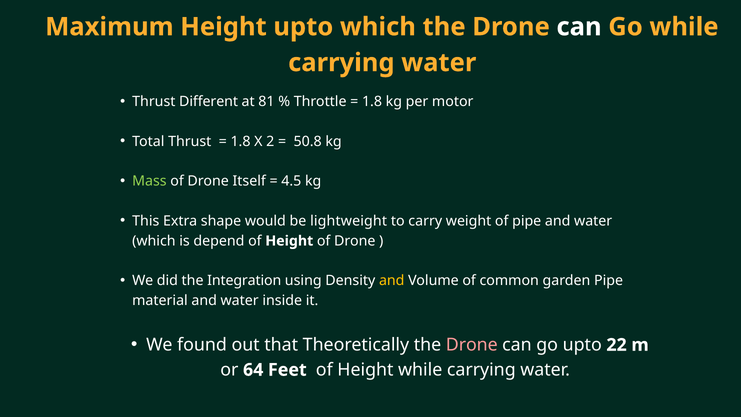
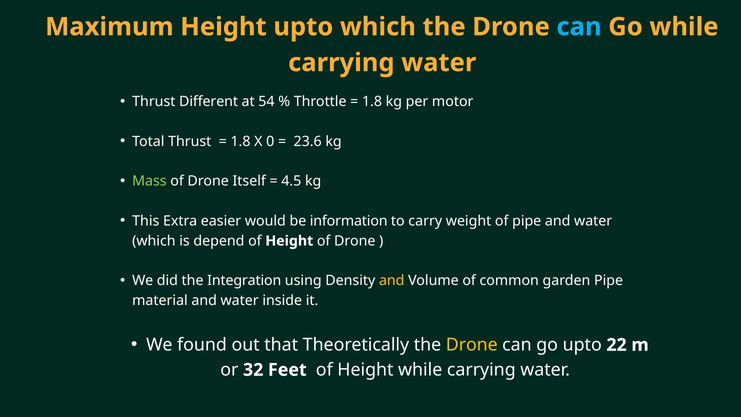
can colour: white -> light blue (579, 27)
81: 81 -> 54 (266, 102)
2: 2 -> 0 (270, 141)
50.8: 50.8 -> 23.6 (308, 141)
shape: shape -> easier (221, 221)
lightweight: lightweight -> information (349, 221)
Drone colour: pink -> yellow (472, 345)
64: 64 -> 32 (253, 370)
